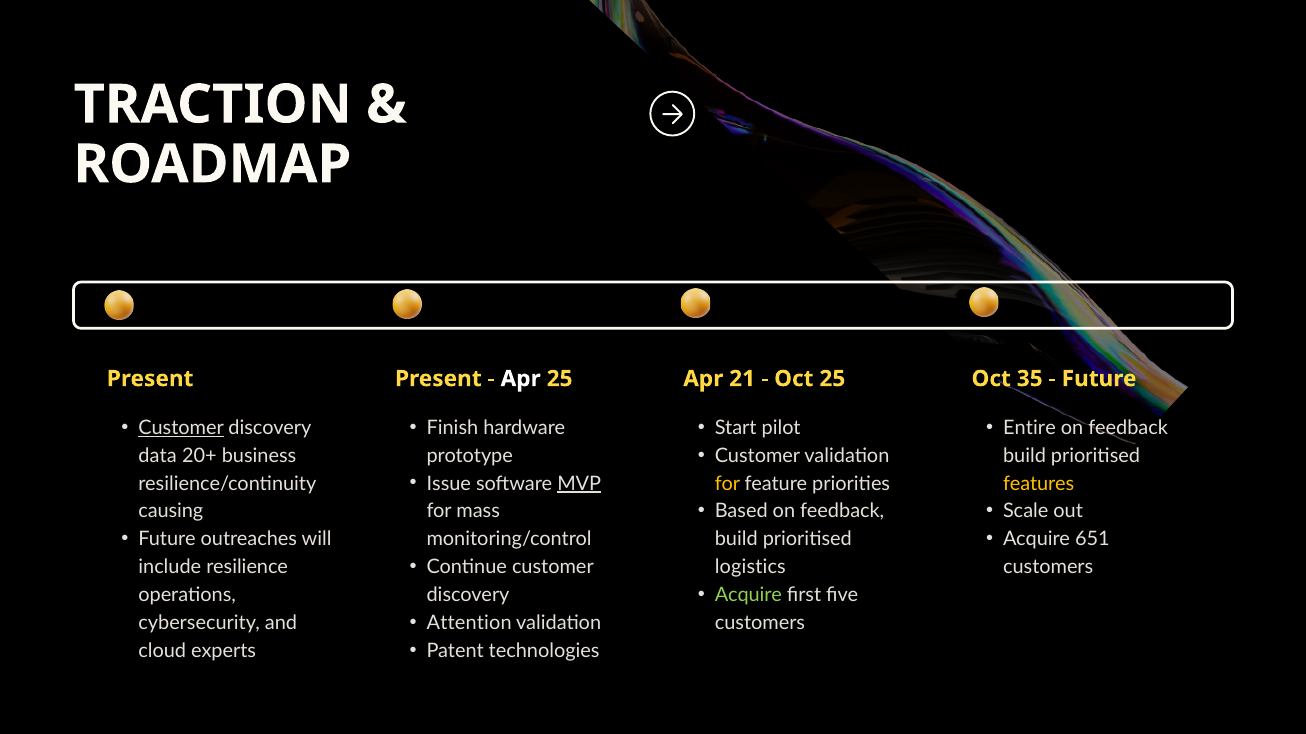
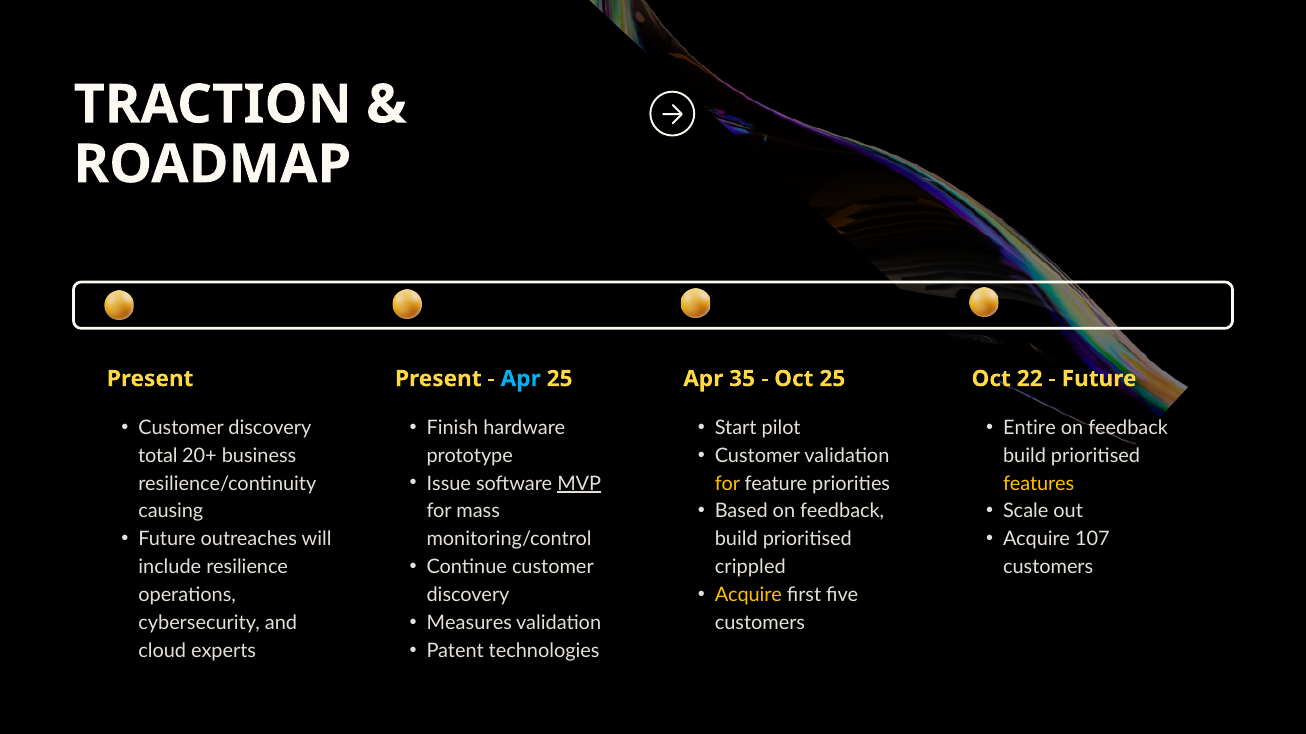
Apr colour: white -> light blue (521, 379)
21: 21 -> 35 (742, 379)
35: 35 -> 22 (1030, 379)
Customer underline: present -> none (181, 428)
data: data -> total (158, 456)
651: 651 -> 107 (1092, 540)
logistics: logistics -> crippled (750, 568)
Acquire colour: light green -> yellow (748, 596)
Attention: Attention -> Measures (469, 624)
